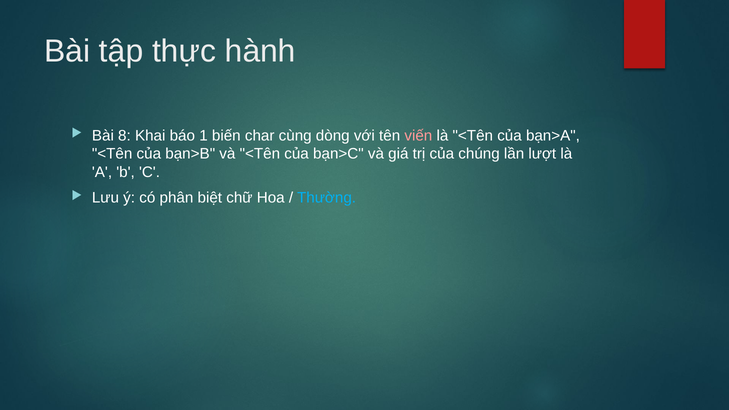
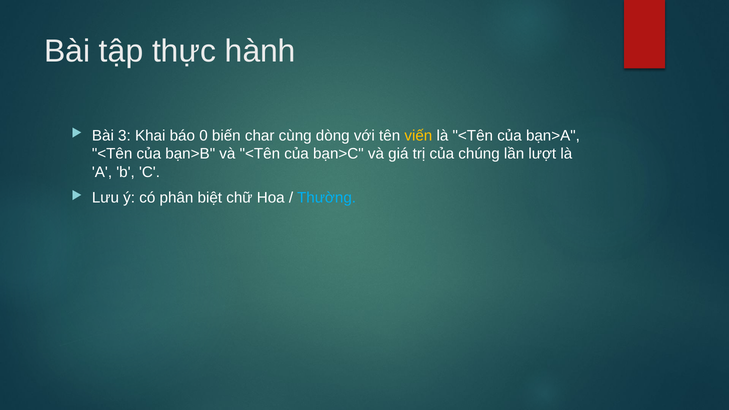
8: 8 -> 3 (124, 136)
1: 1 -> 0 (204, 136)
viến colour: pink -> yellow (418, 136)
